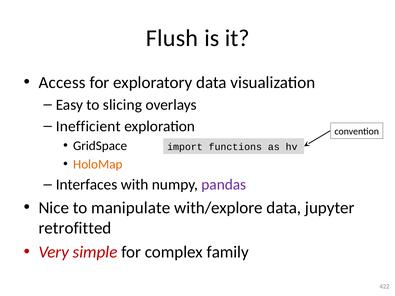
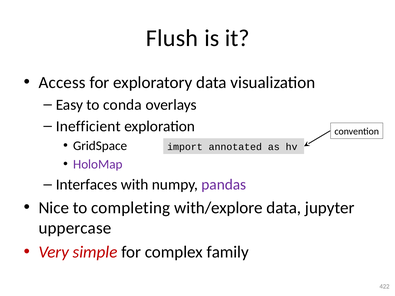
slicing: slicing -> conda (122, 105)
functions: functions -> annotated (235, 147)
HoloMap colour: orange -> purple (98, 164)
manipulate: manipulate -> completing (131, 208)
retrofitted: retrofitted -> uppercase (75, 228)
